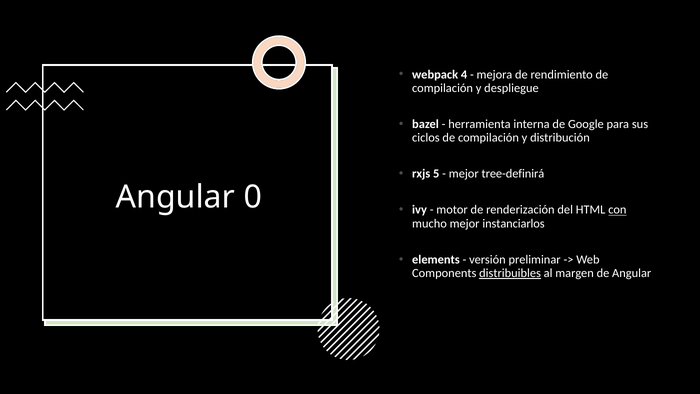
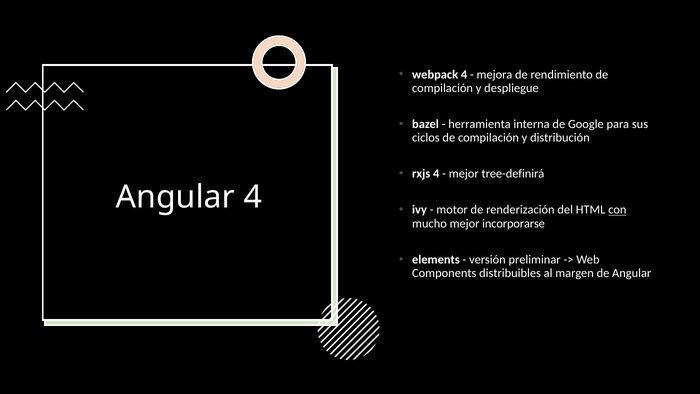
rxjs 5: 5 -> 4 (436, 174)
Angular 0: 0 -> 4 (253, 197)
instanciarlos: instanciarlos -> incorporarse (514, 223)
distribuibles underline: present -> none (510, 273)
